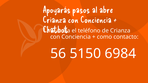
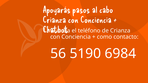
abre: abre -> cabo (106, 10)
5150: 5150 -> 5190 (85, 54)
